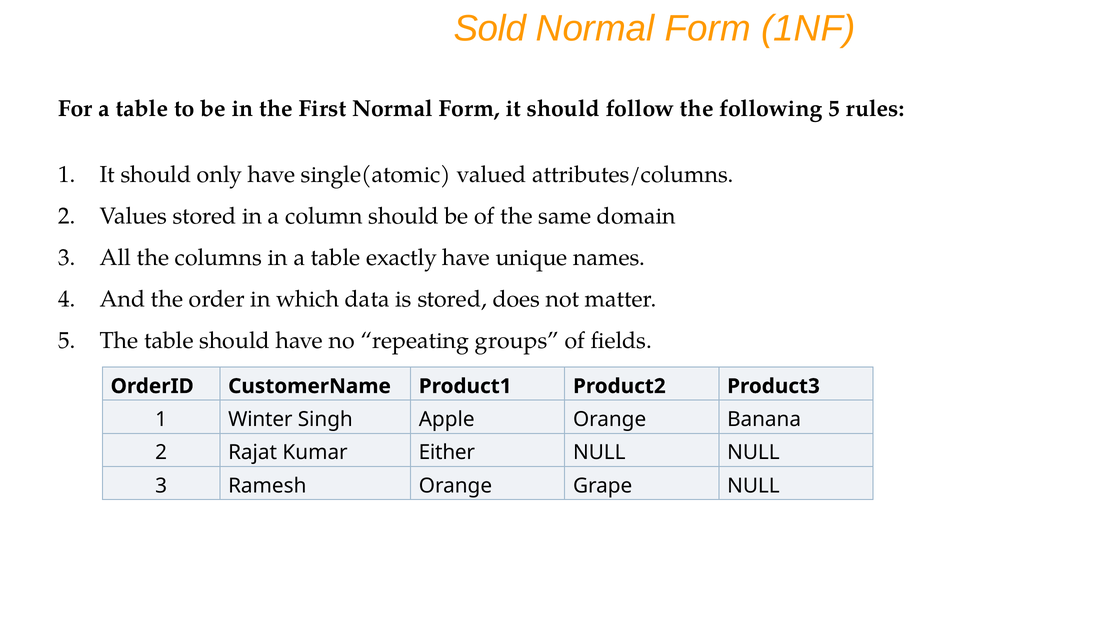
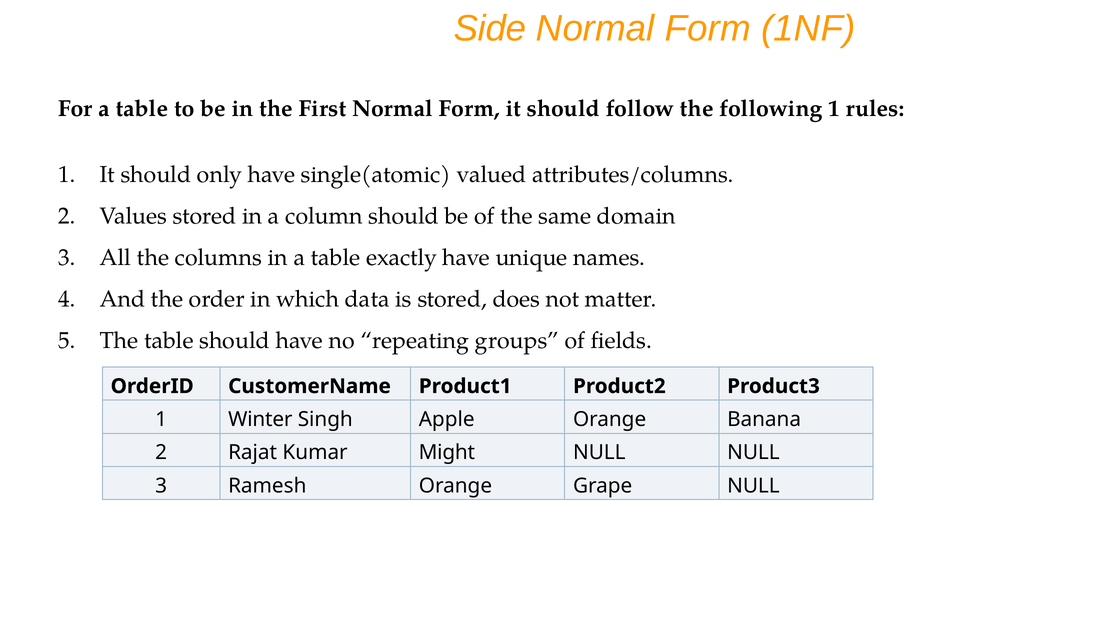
Sold: Sold -> Side (490, 29)
following 5: 5 -> 1 (834, 108)
Either: Either -> Might (447, 453)
